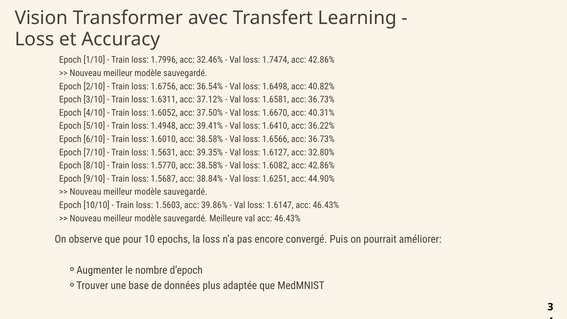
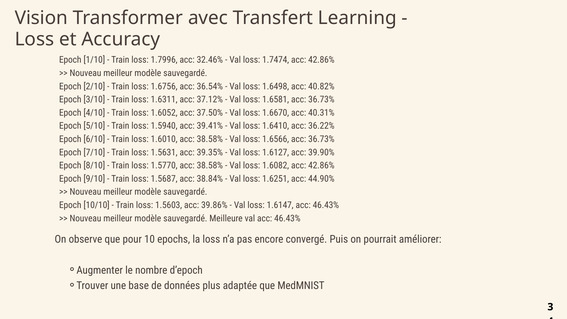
1.4948: 1.4948 -> 1.5940 (164, 126)
32.80%: 32.80% -> 39.90% (321, 152)
